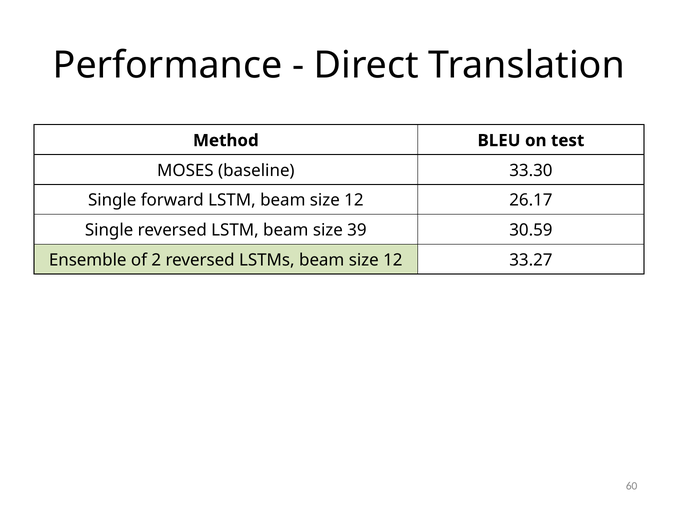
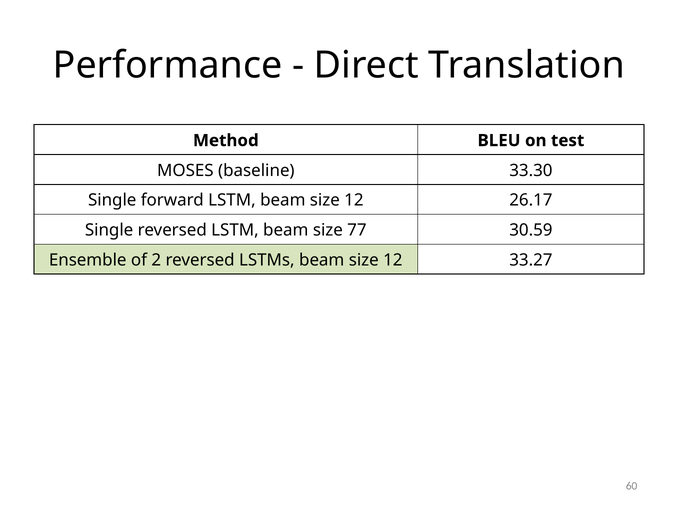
39: 39 -> 77 (357, 230)
